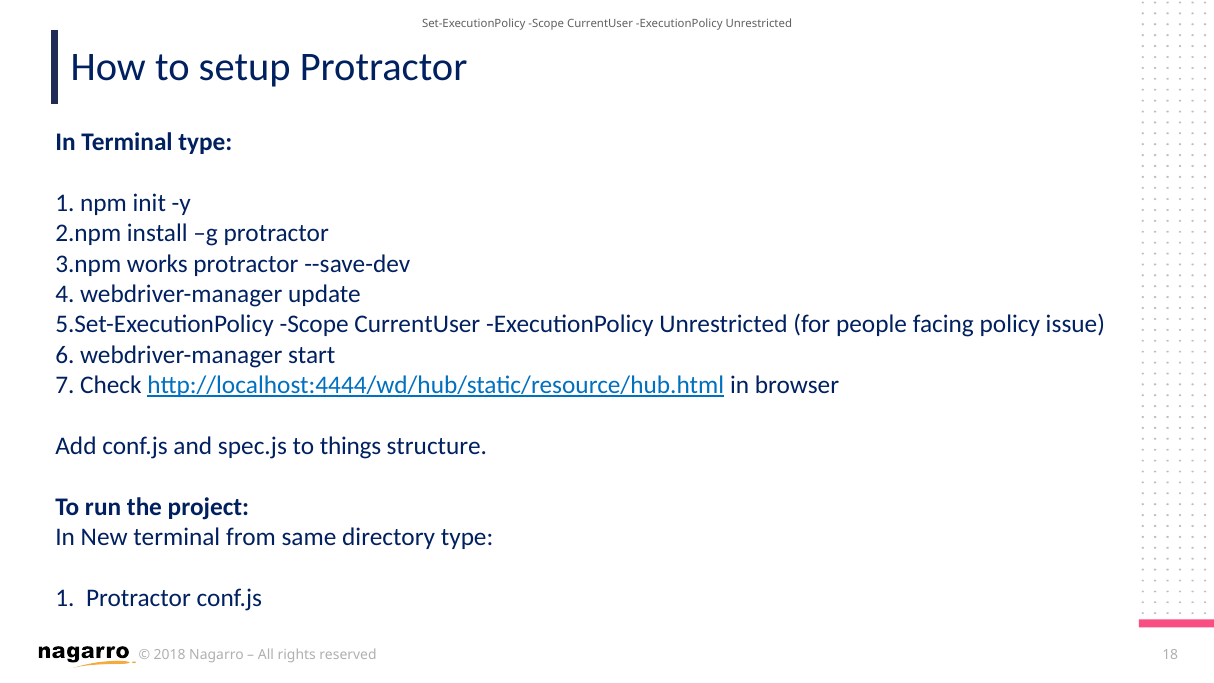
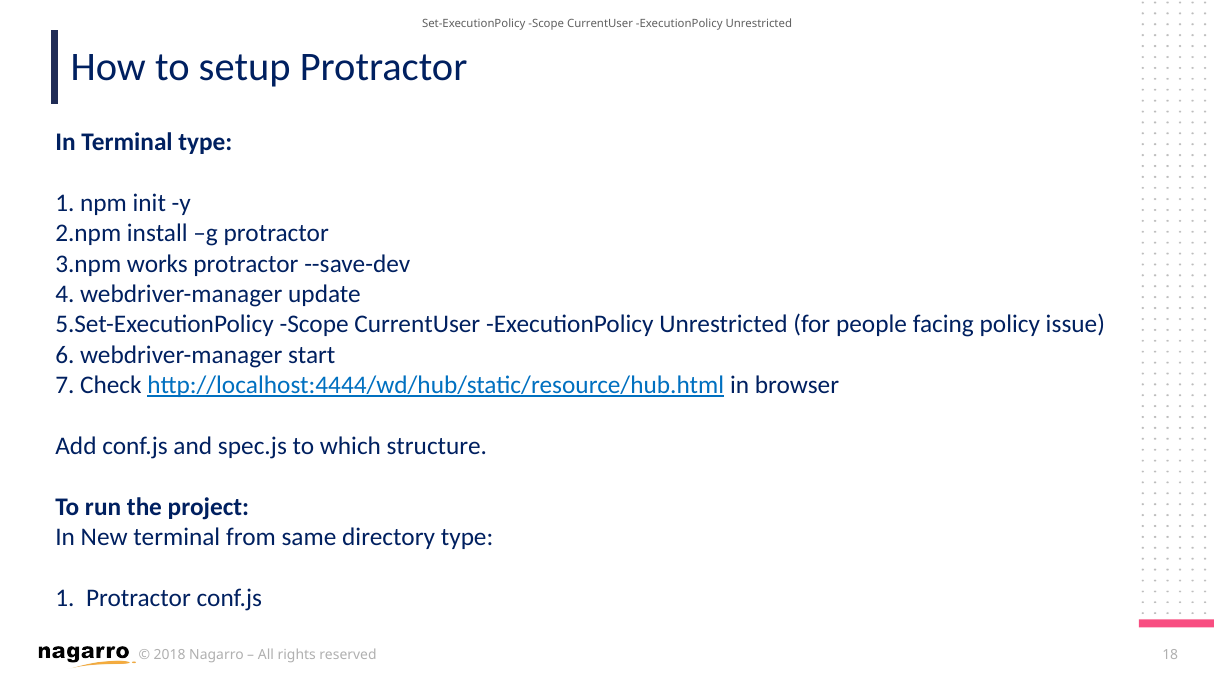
things: things -> which (350, 446)
